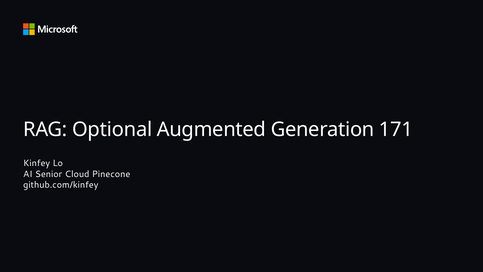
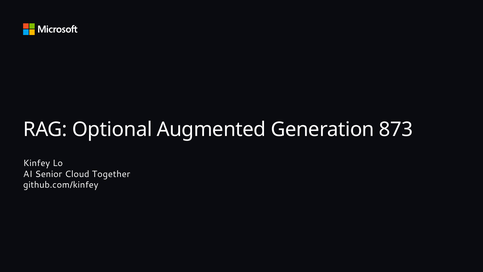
171: 171 -> 873 (396, 129)
Pinecone: Pinecone -> Together (111, 174)
